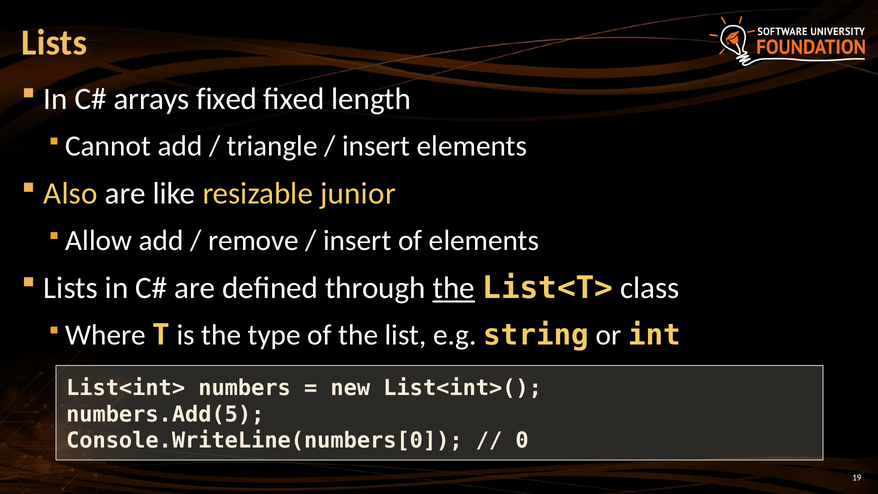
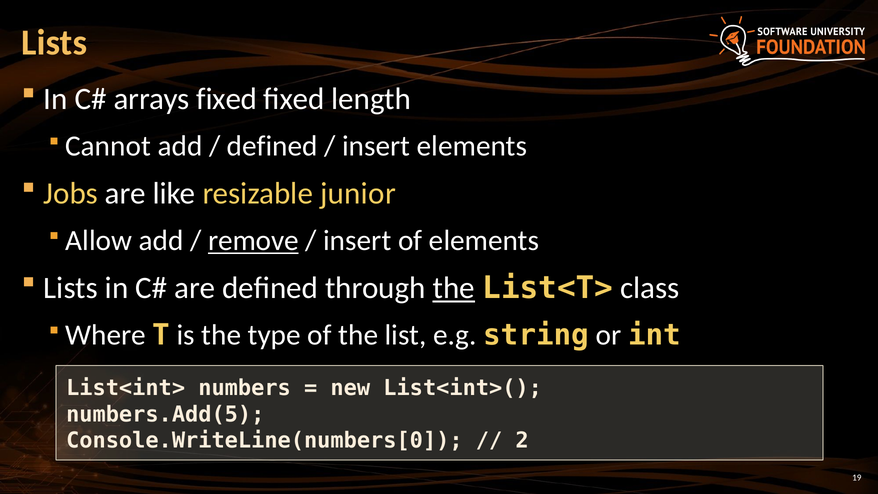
triangle: triangle -> defined (272, 146)
Also: Also -> Jobs (71, 194)
remove underline: none -> present (253, 241)
0: 0 -> 2 (522, 441)
